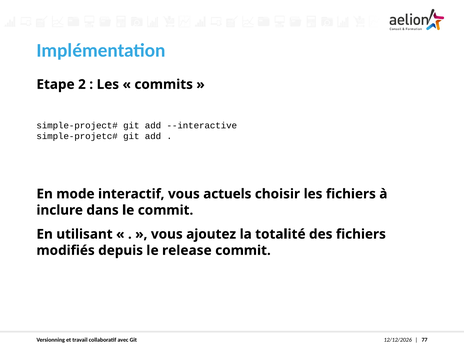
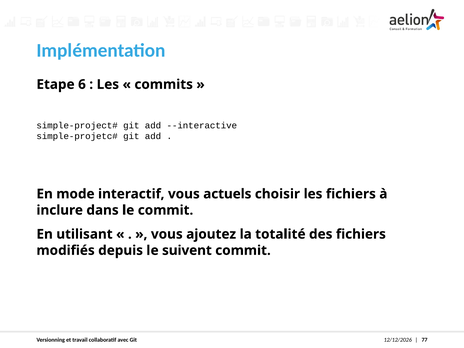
2: 2 -> 6 (82, 84)
release: release -> suivent (187, 250)
